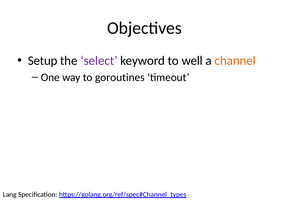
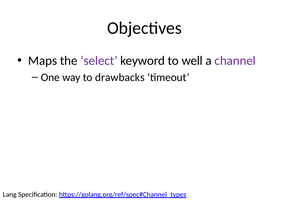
Setup: Setup -> Maps (43, 61)
channel colour: orange -> purple (235, 61)
goroutines: goroutines -> drawbacks (120, 77)
